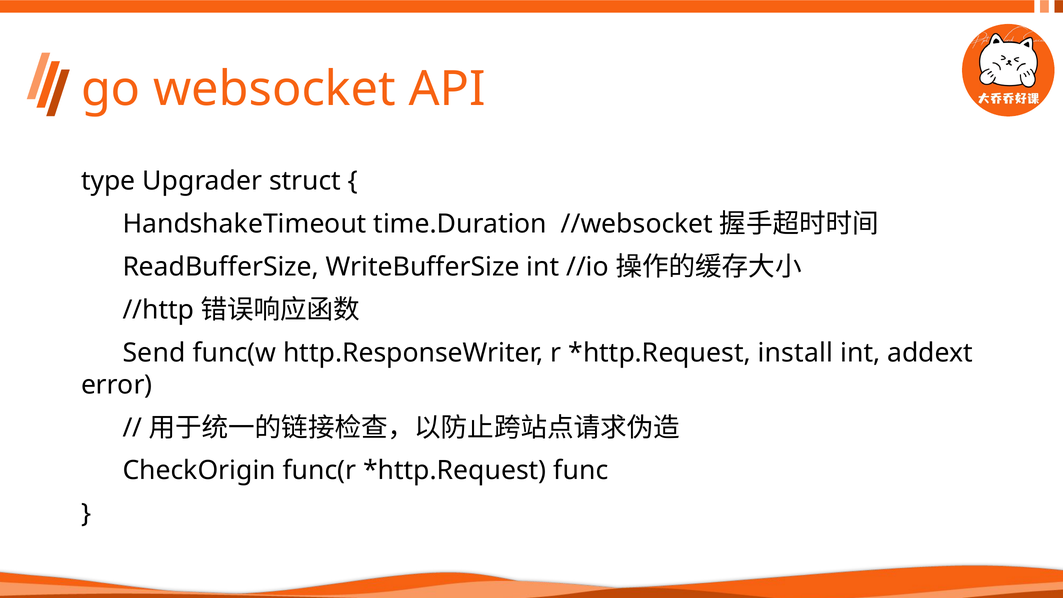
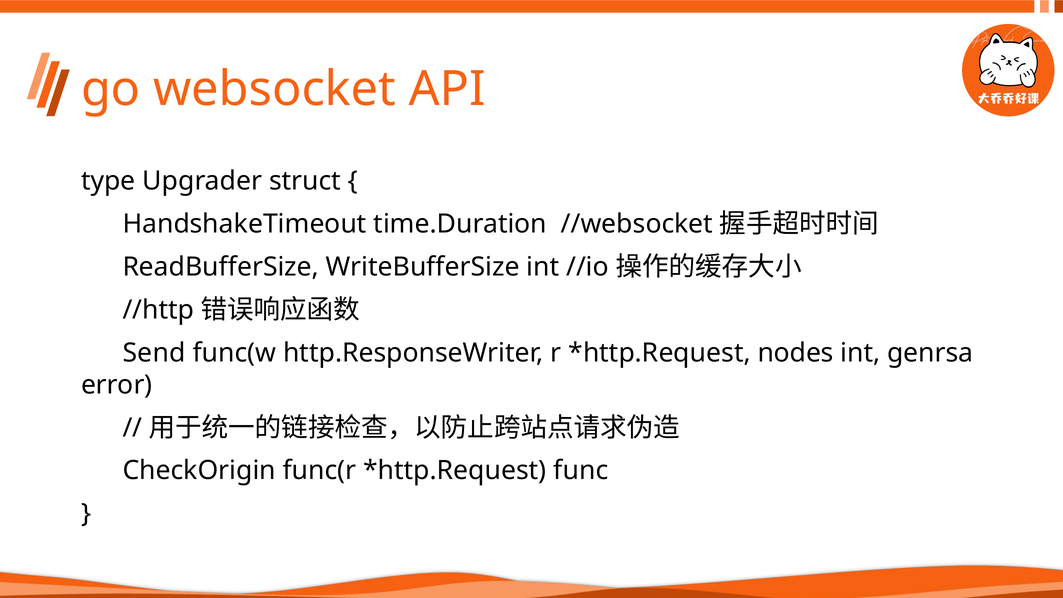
install: install -> nodes (796, 353)
addext: addext -> genrsa (930, 353)
